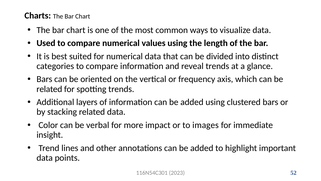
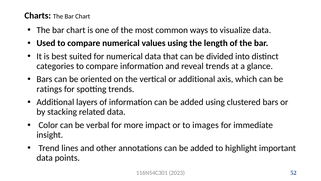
or frequency: frequency -> additional (197, 79)
related: related -> ratings (49, 89)
